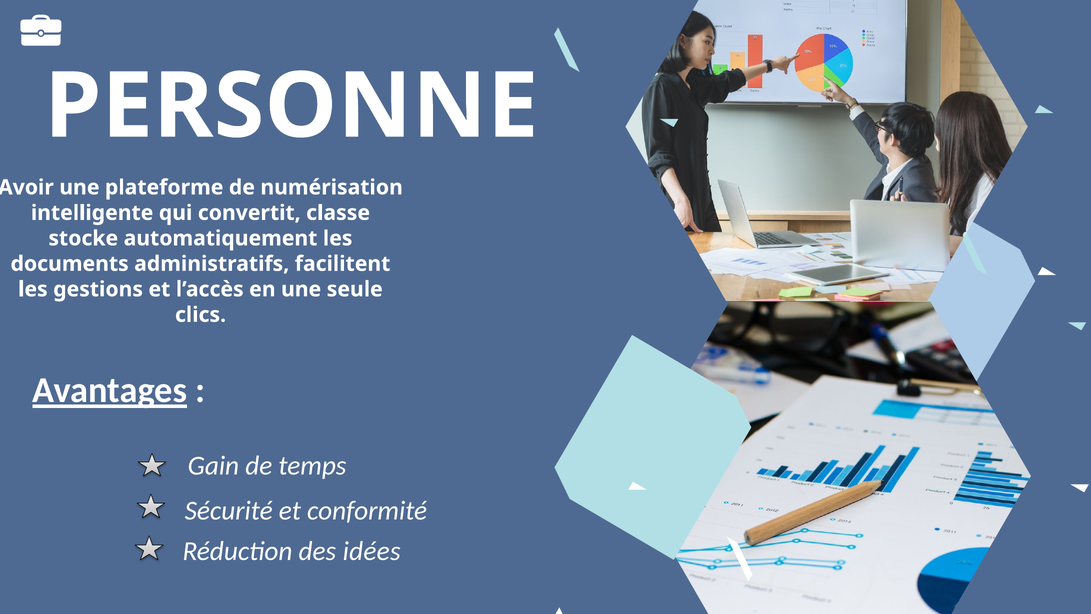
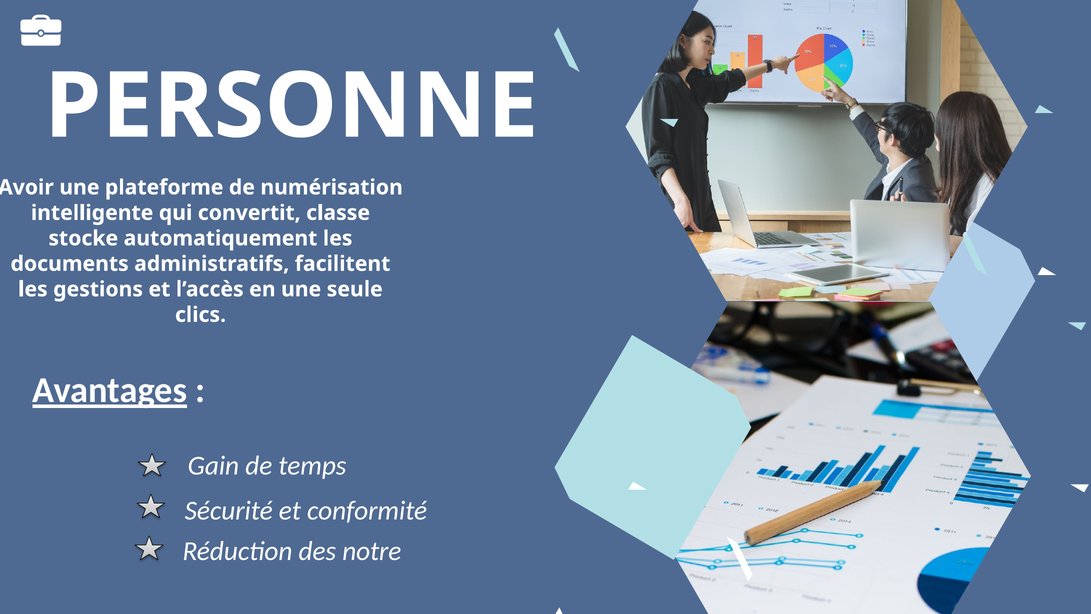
idées: idées -> notre (372, 551)
